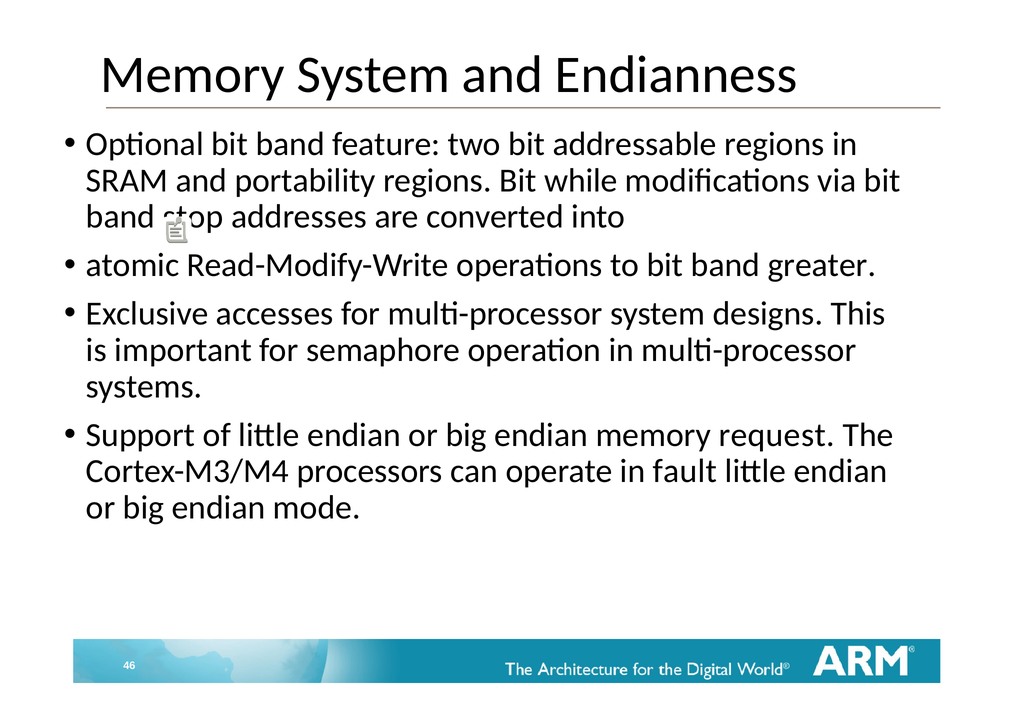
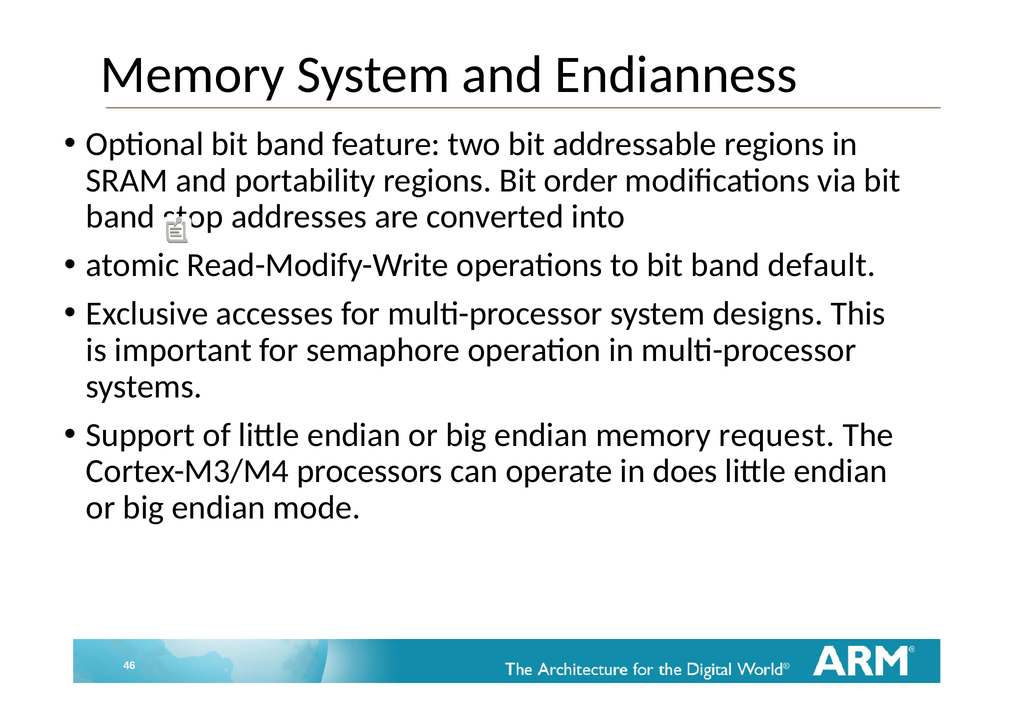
while: while -> order (581, 181)
greater: greater -> default (822, 265)
fault: fault -> does (685, 472)
